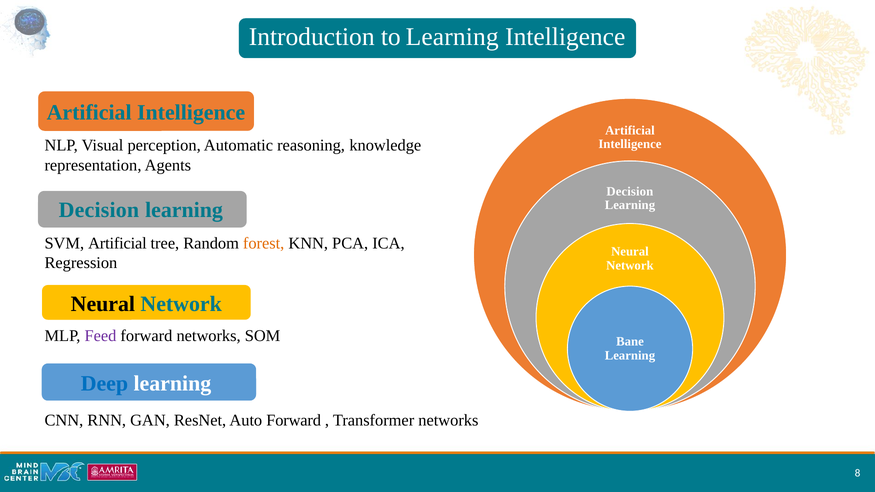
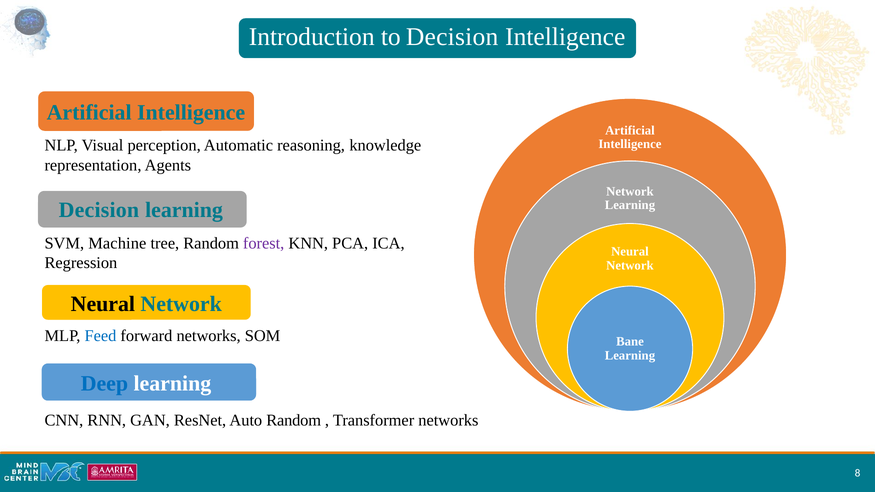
to Learning: Learning -> Decision (452, 37)
Decision: Decision -> Network (630, 192)
SVM Artificial: Artificial -> Machine (117, 243)
forest colour: orange -> purple (264, 243)
Feed colour: purple -> blue (100, 336)
Auto Forward: Forward -> Random (294, 420)
